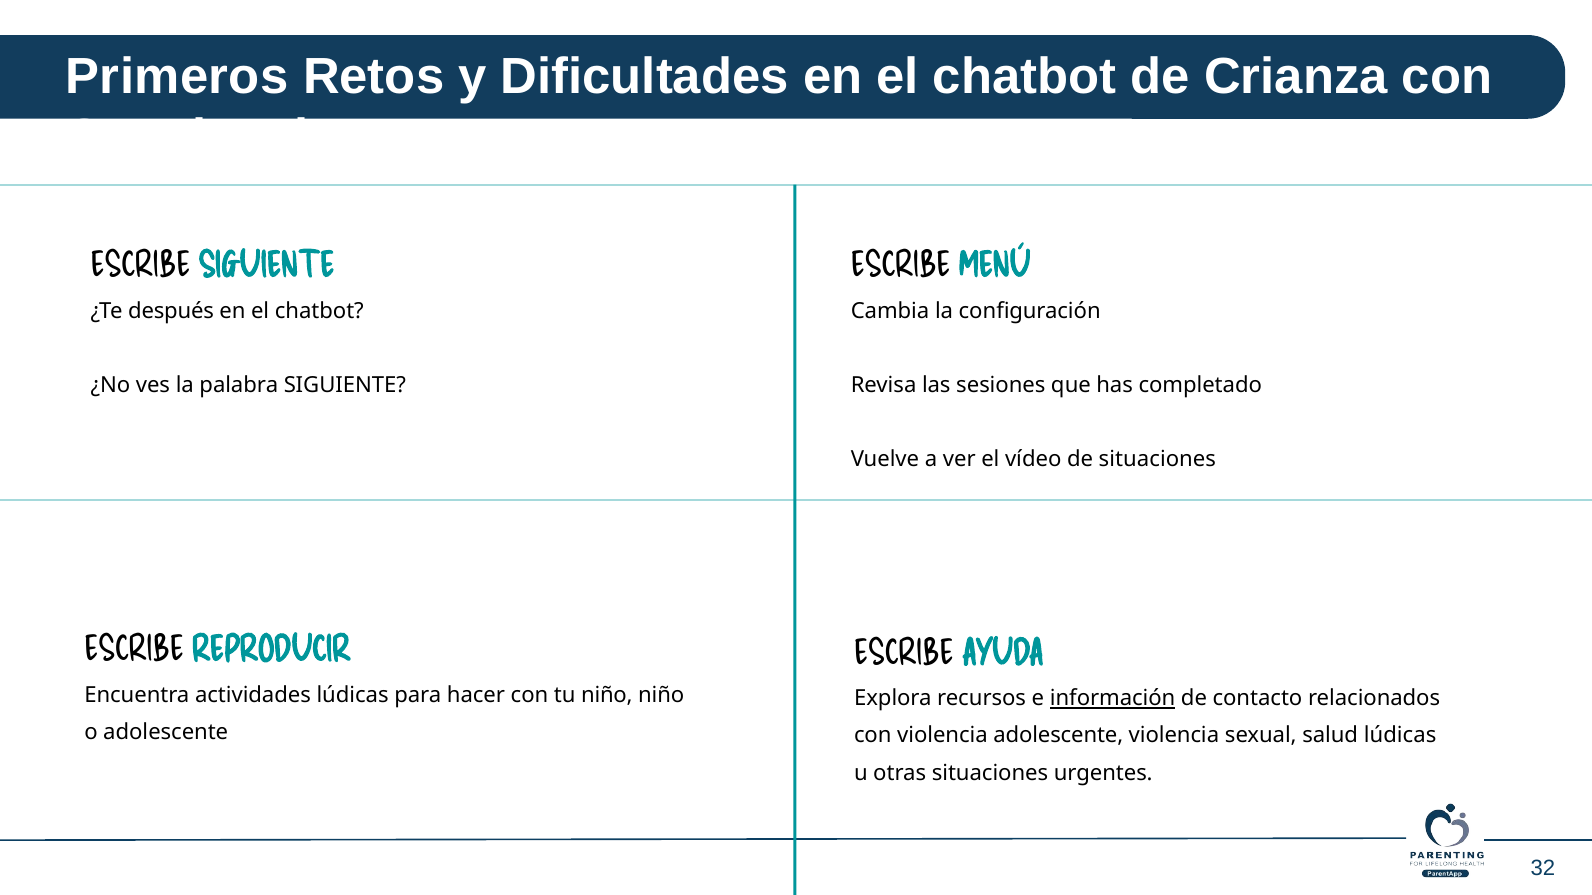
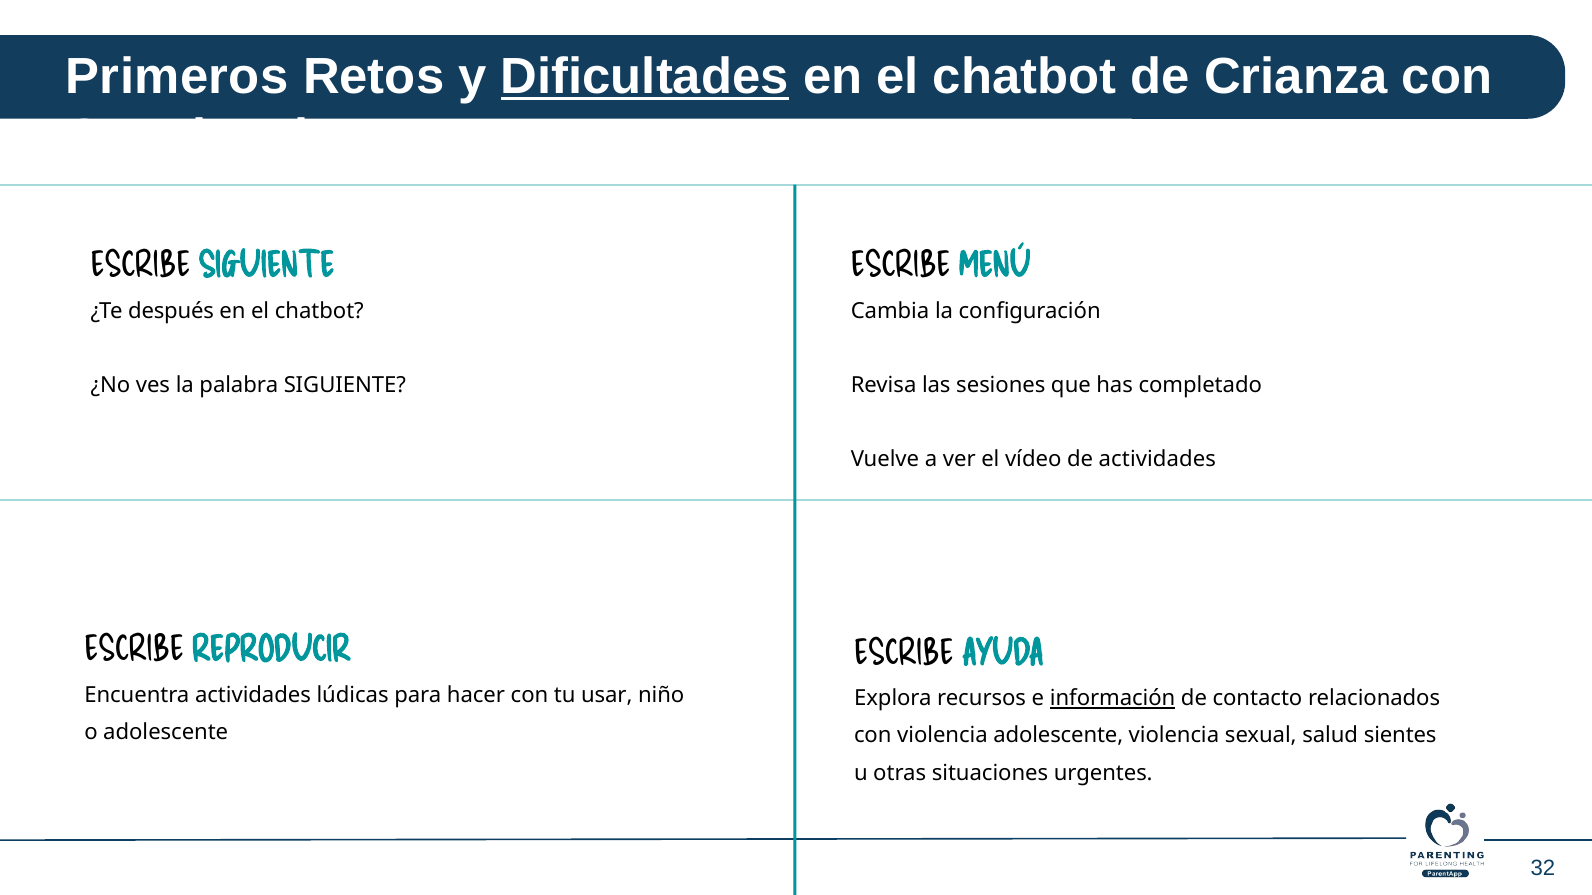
Dificultades underline: none -> present (645, 76)
de situaciones: situaciones -> actividades (1157, 460)
tu niño: niño -> usar (607, 695)
salud lúdicas: lúdicas -> sientes (1400, 736)
